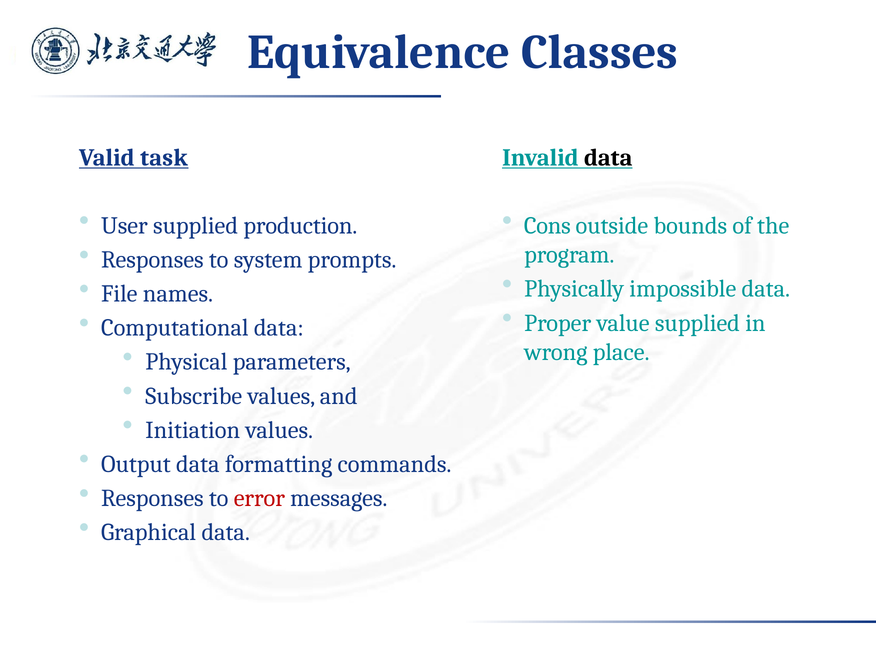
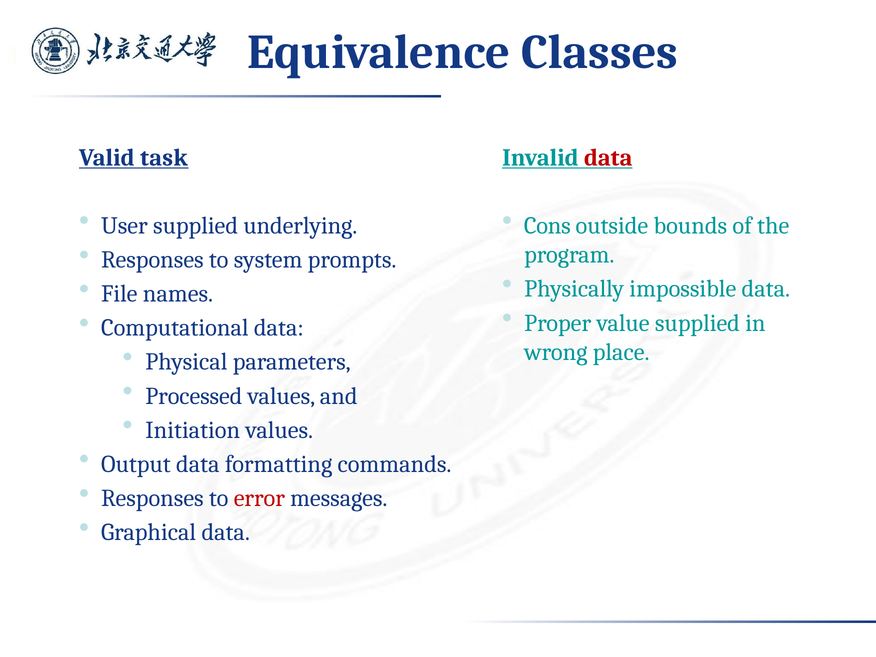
data colour: black -> red (608, 157)
production: production -> underlying (300, 226)
Subscribe: Subscribe -> Processed (194, 396)
